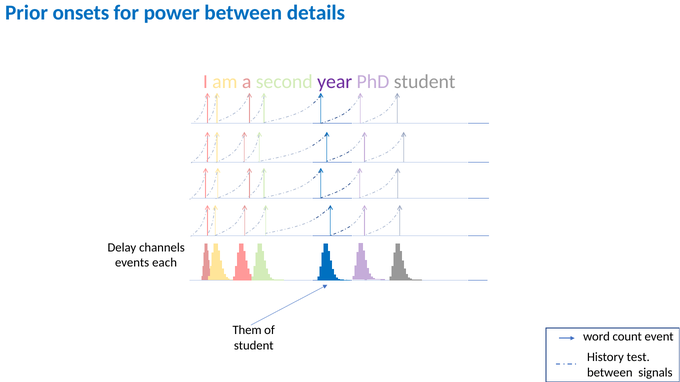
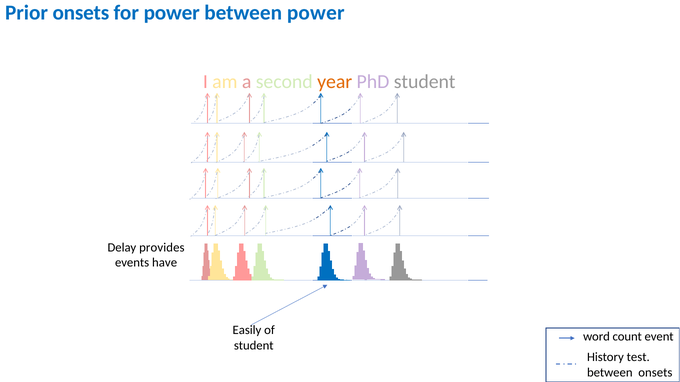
between details: details -> power (316, 13)
year colour: purple -> orange (335, 82)
channels: channels -> provides (162, 248)
each: each -> have (165, 263)
Them: Them -> Easily (247, 331)
between signals: signals -> onsets (655, 373)
